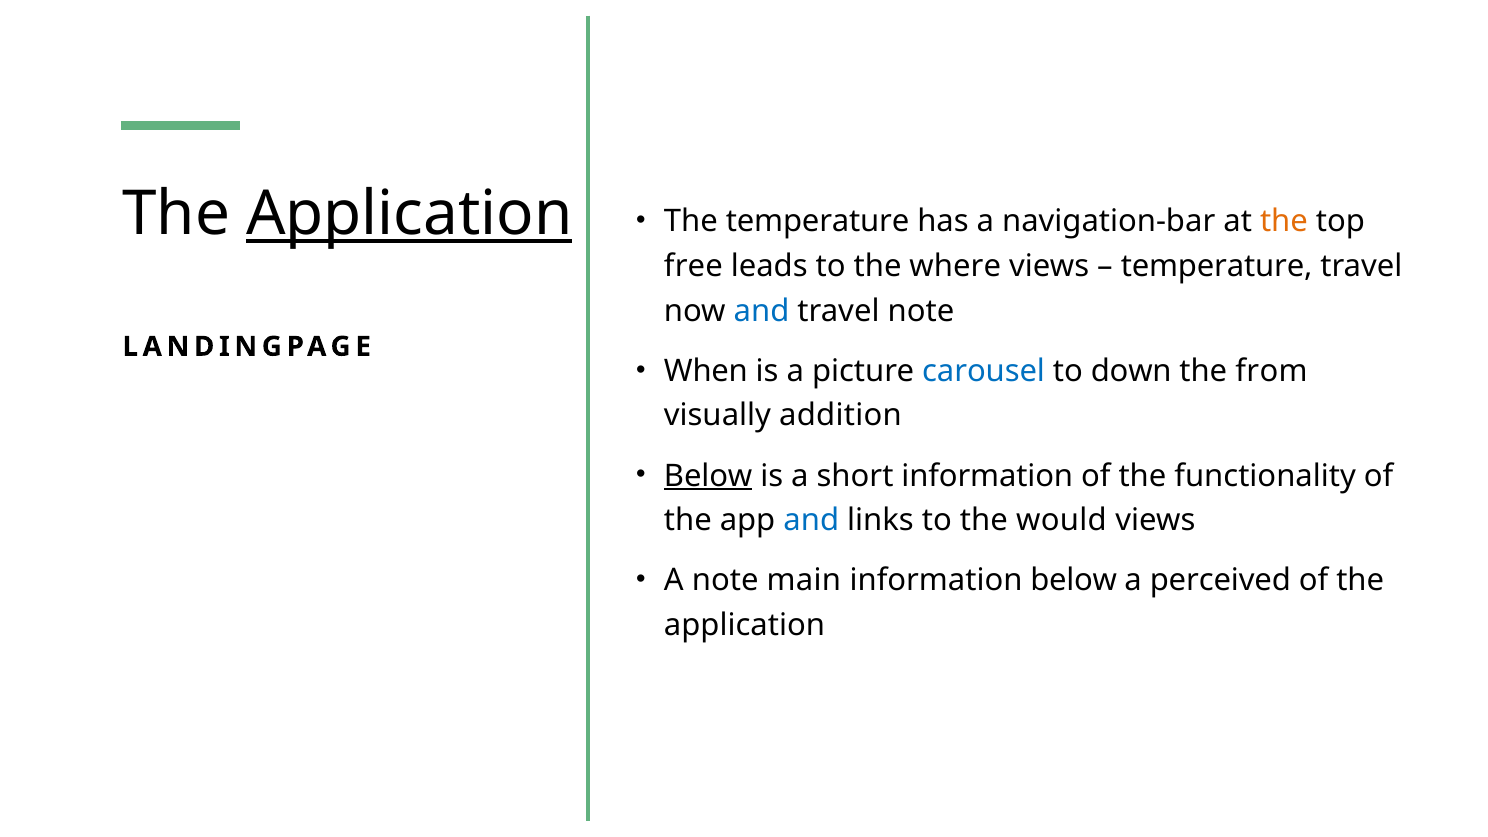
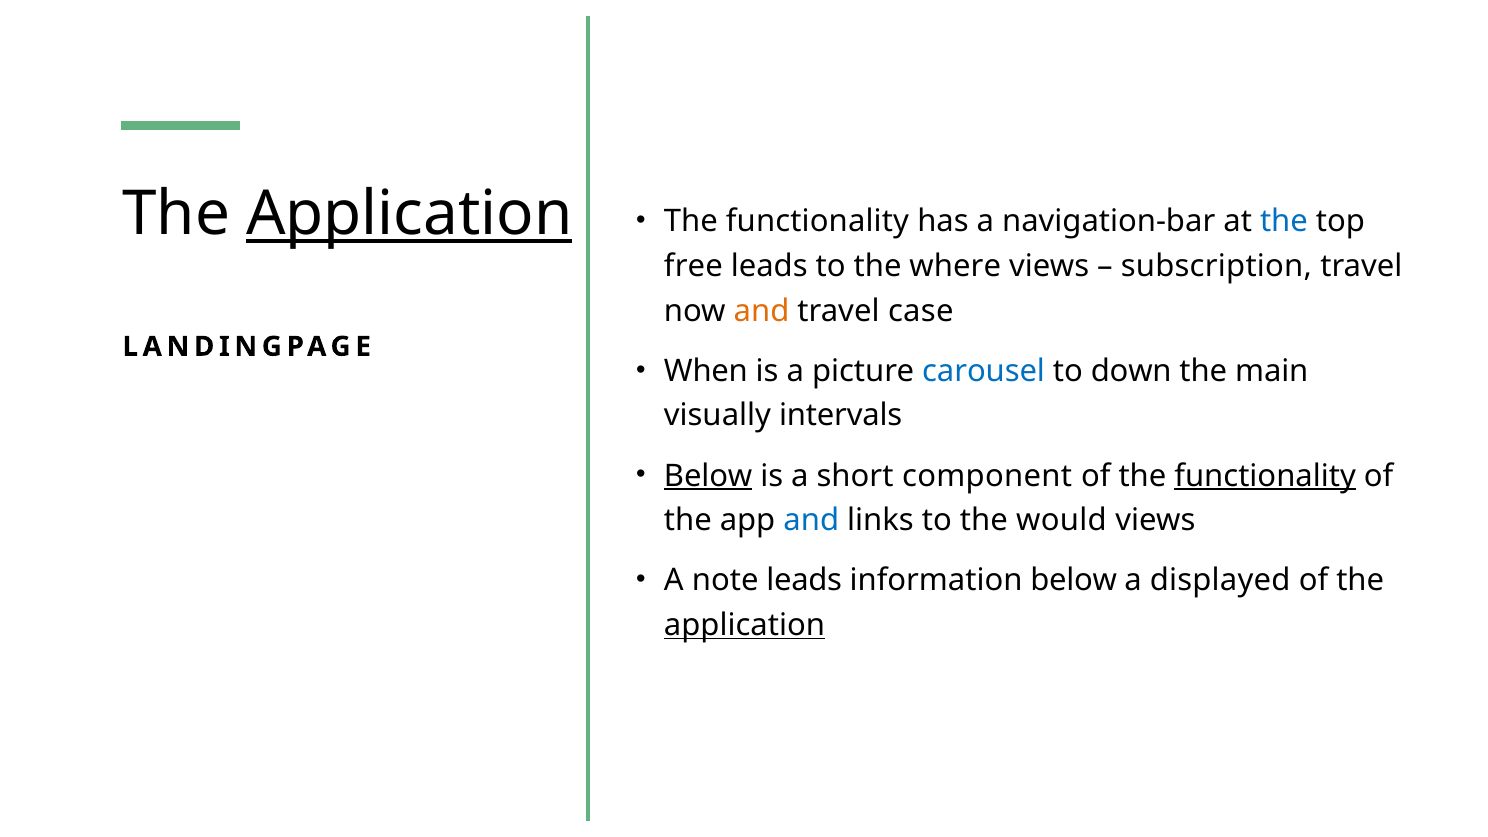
temperature: temperature -> functionality (817, 222)
the colour: orange -> blue (1284, 222)
temperature: temperature -> subscription (1216, 266)
and colour: blue -> orange (762, 311)
travel note: note -> case (921, 311)
from: from -> main (1272, 371)
addition: addition -> intervals (841, 416)
short information: information -> component (987, 476)
functionality underline: none -> present (1265, 476)
note main: main -> leads (804, 581)
perceived: perceived -> displayed (1220, 581)
application underline: none -> present (744, 625)
